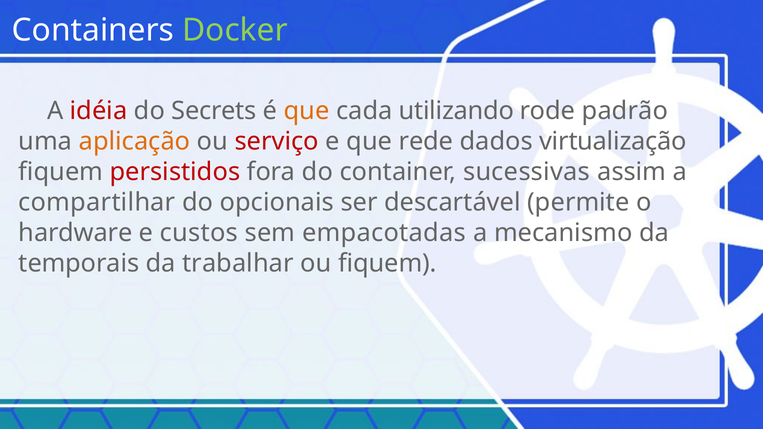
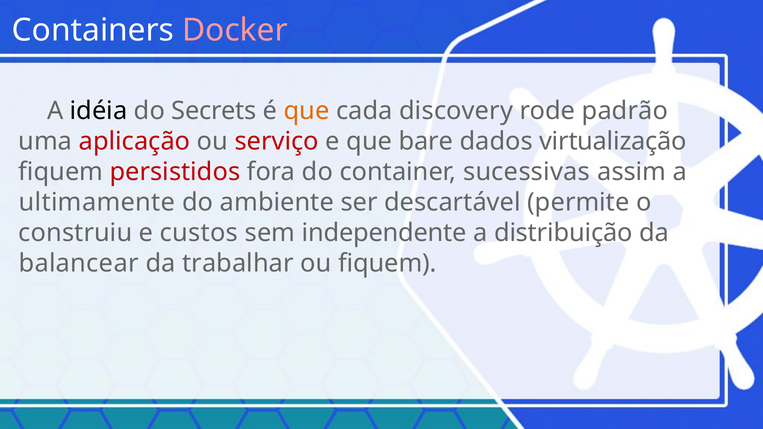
Docker colour: light green -> pink (235, 30)
idéia colour: red -> black (99, 111)
utilizando: utilizando -> discovery (456, 111)
aplicação colour: orange -> red (135, 141)
rede: rede -> bare (426, 141)
compartilhar: compartilhar -> ultimamente (97, 203)
opcionais: opcionais -> ambiente (277, 203)
hardware: hardware -> construiu (75, 233)
empacotadas: empacotadas -> independente (384, 233)
mecanismo: mecanismo -> distribuição (563, 233)
temporais: temporais -> balancear (79, 264)
